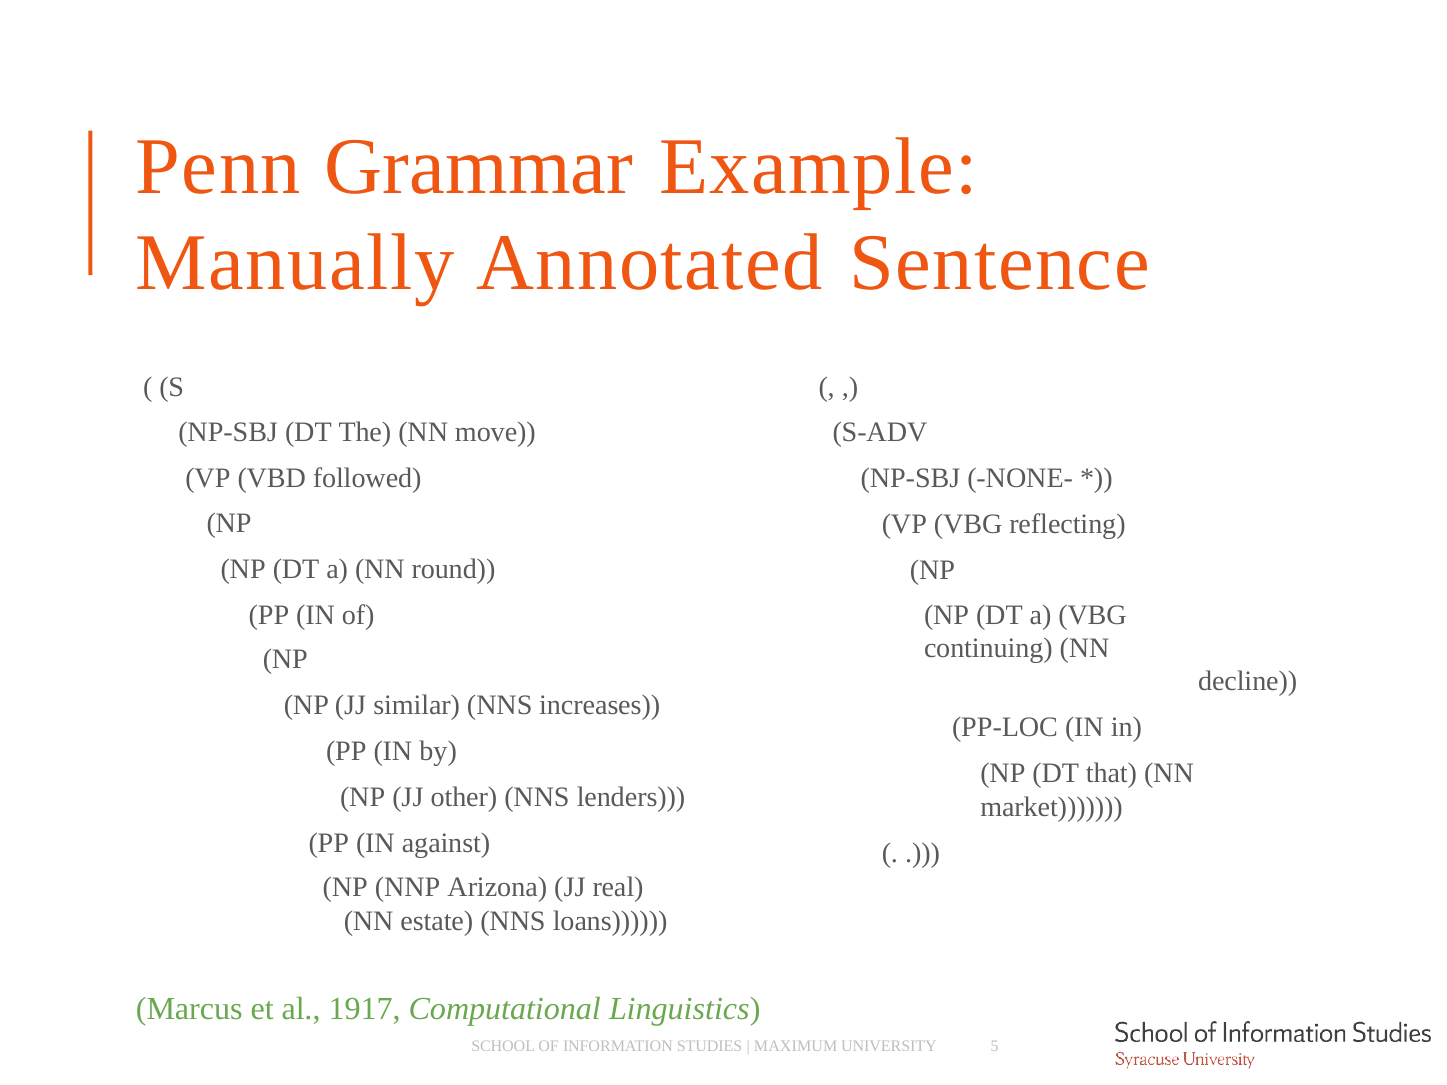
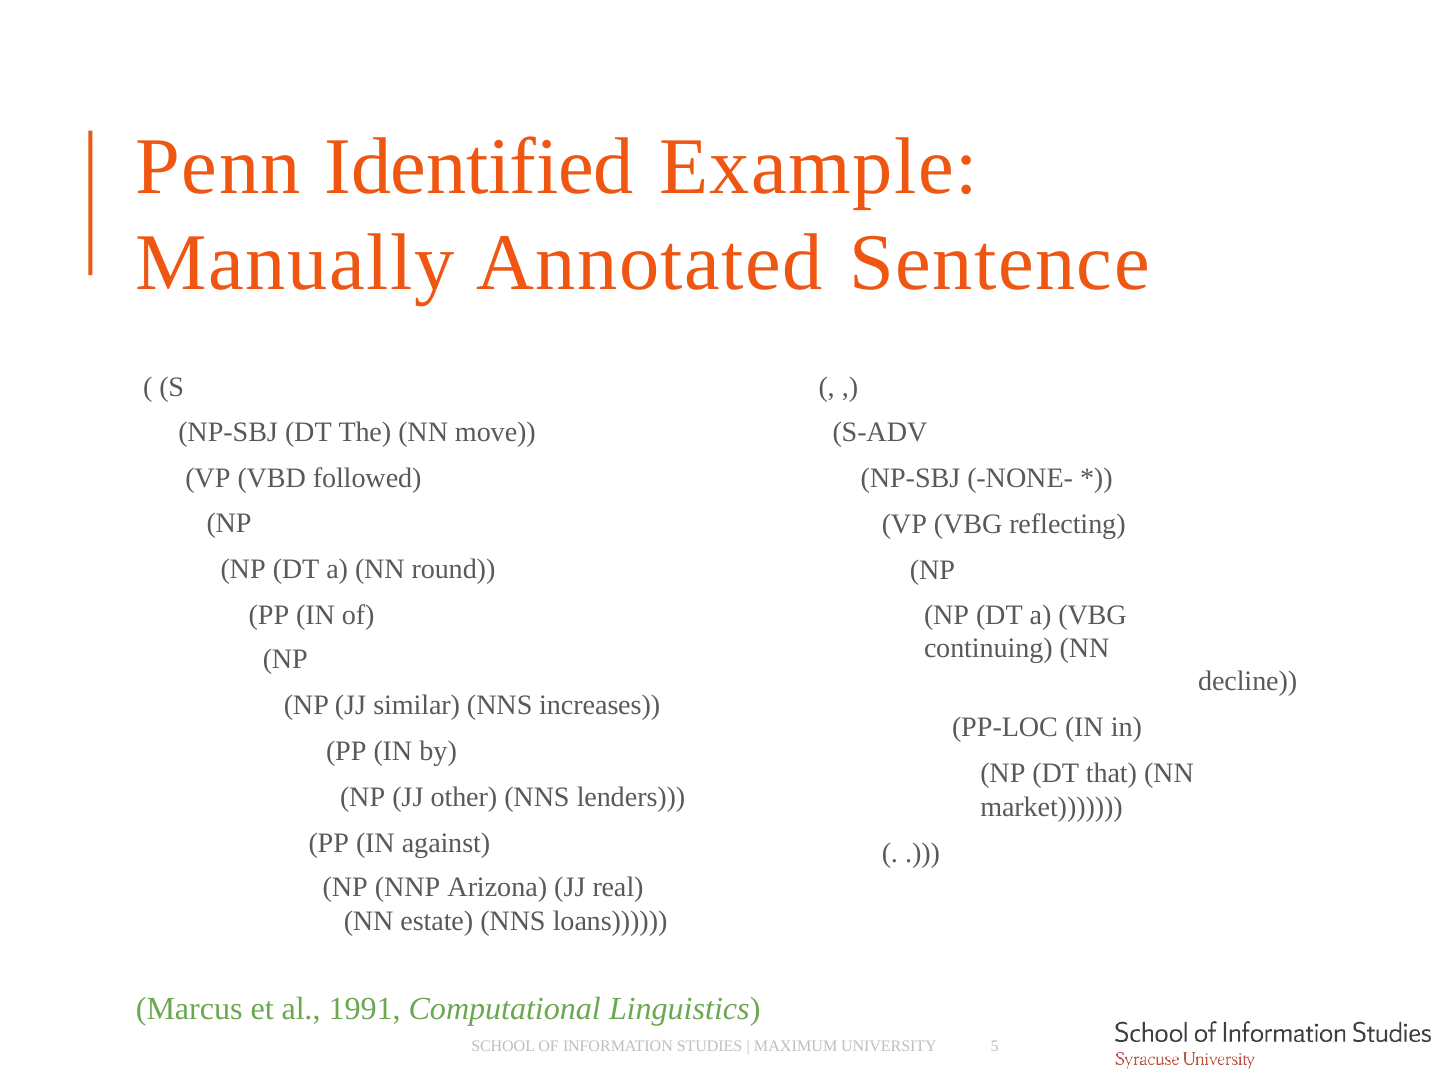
Grammar: Grammar -> Identified (479, 167)
1917: 1917 -> 1991 (365, 1009)
